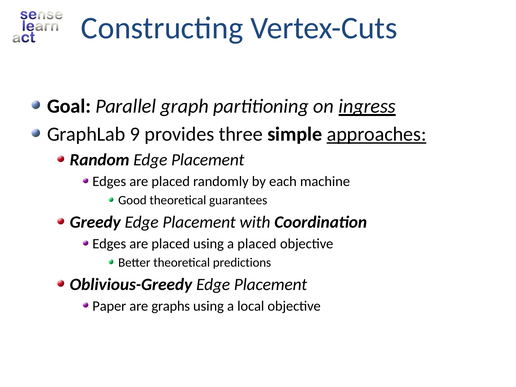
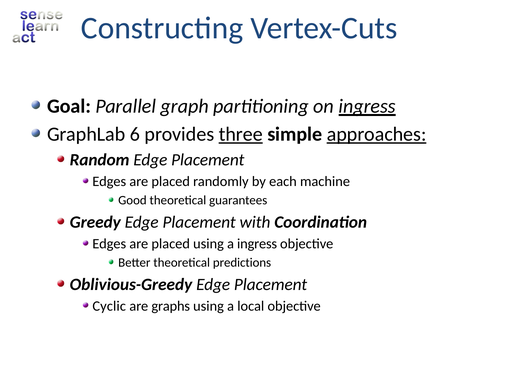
9: 9 -> 6 (135, 134)
three underline: none -> present (241, 134)
a placed: placed -> ingress (257, 244)
Paper: Paper -> Cyclic (109, 306)
